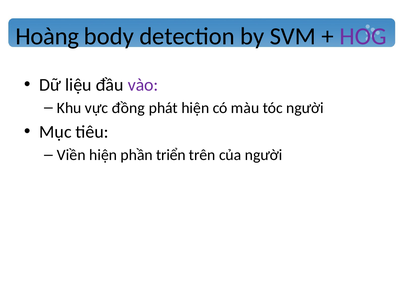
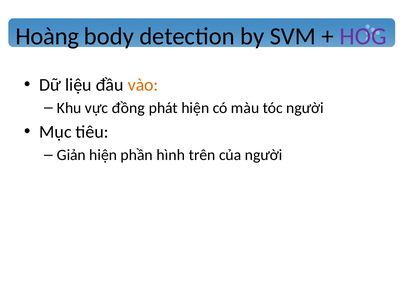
vào colour: purple -> orange (143, 85)
Viền: Viền -> Giản (71, 155)
triển: triển -> hình (171, 155)
